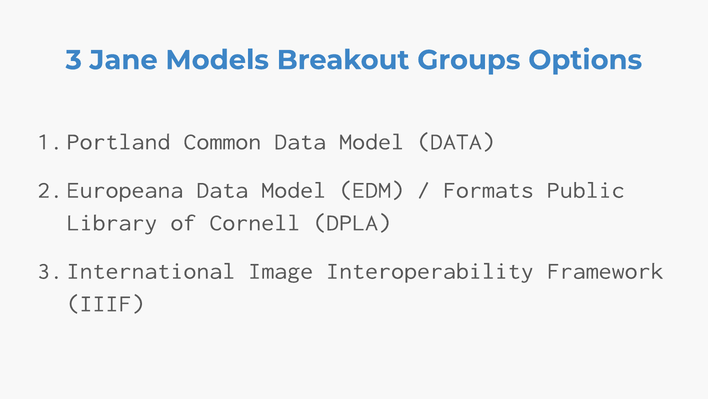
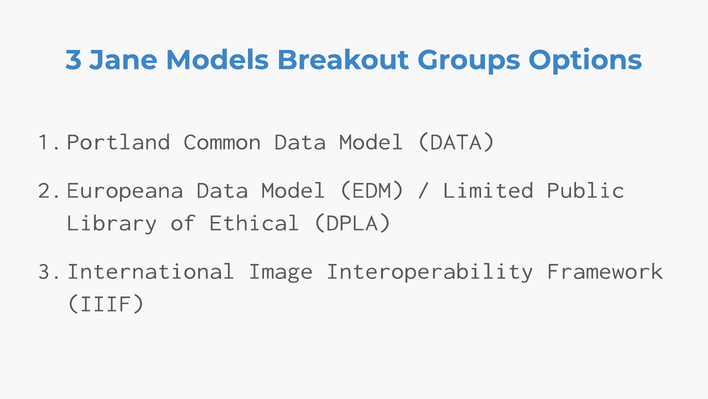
Formats: Formats -> Limited (488, 190)
Cornell: Cornell -> Ethical (255, 222)
